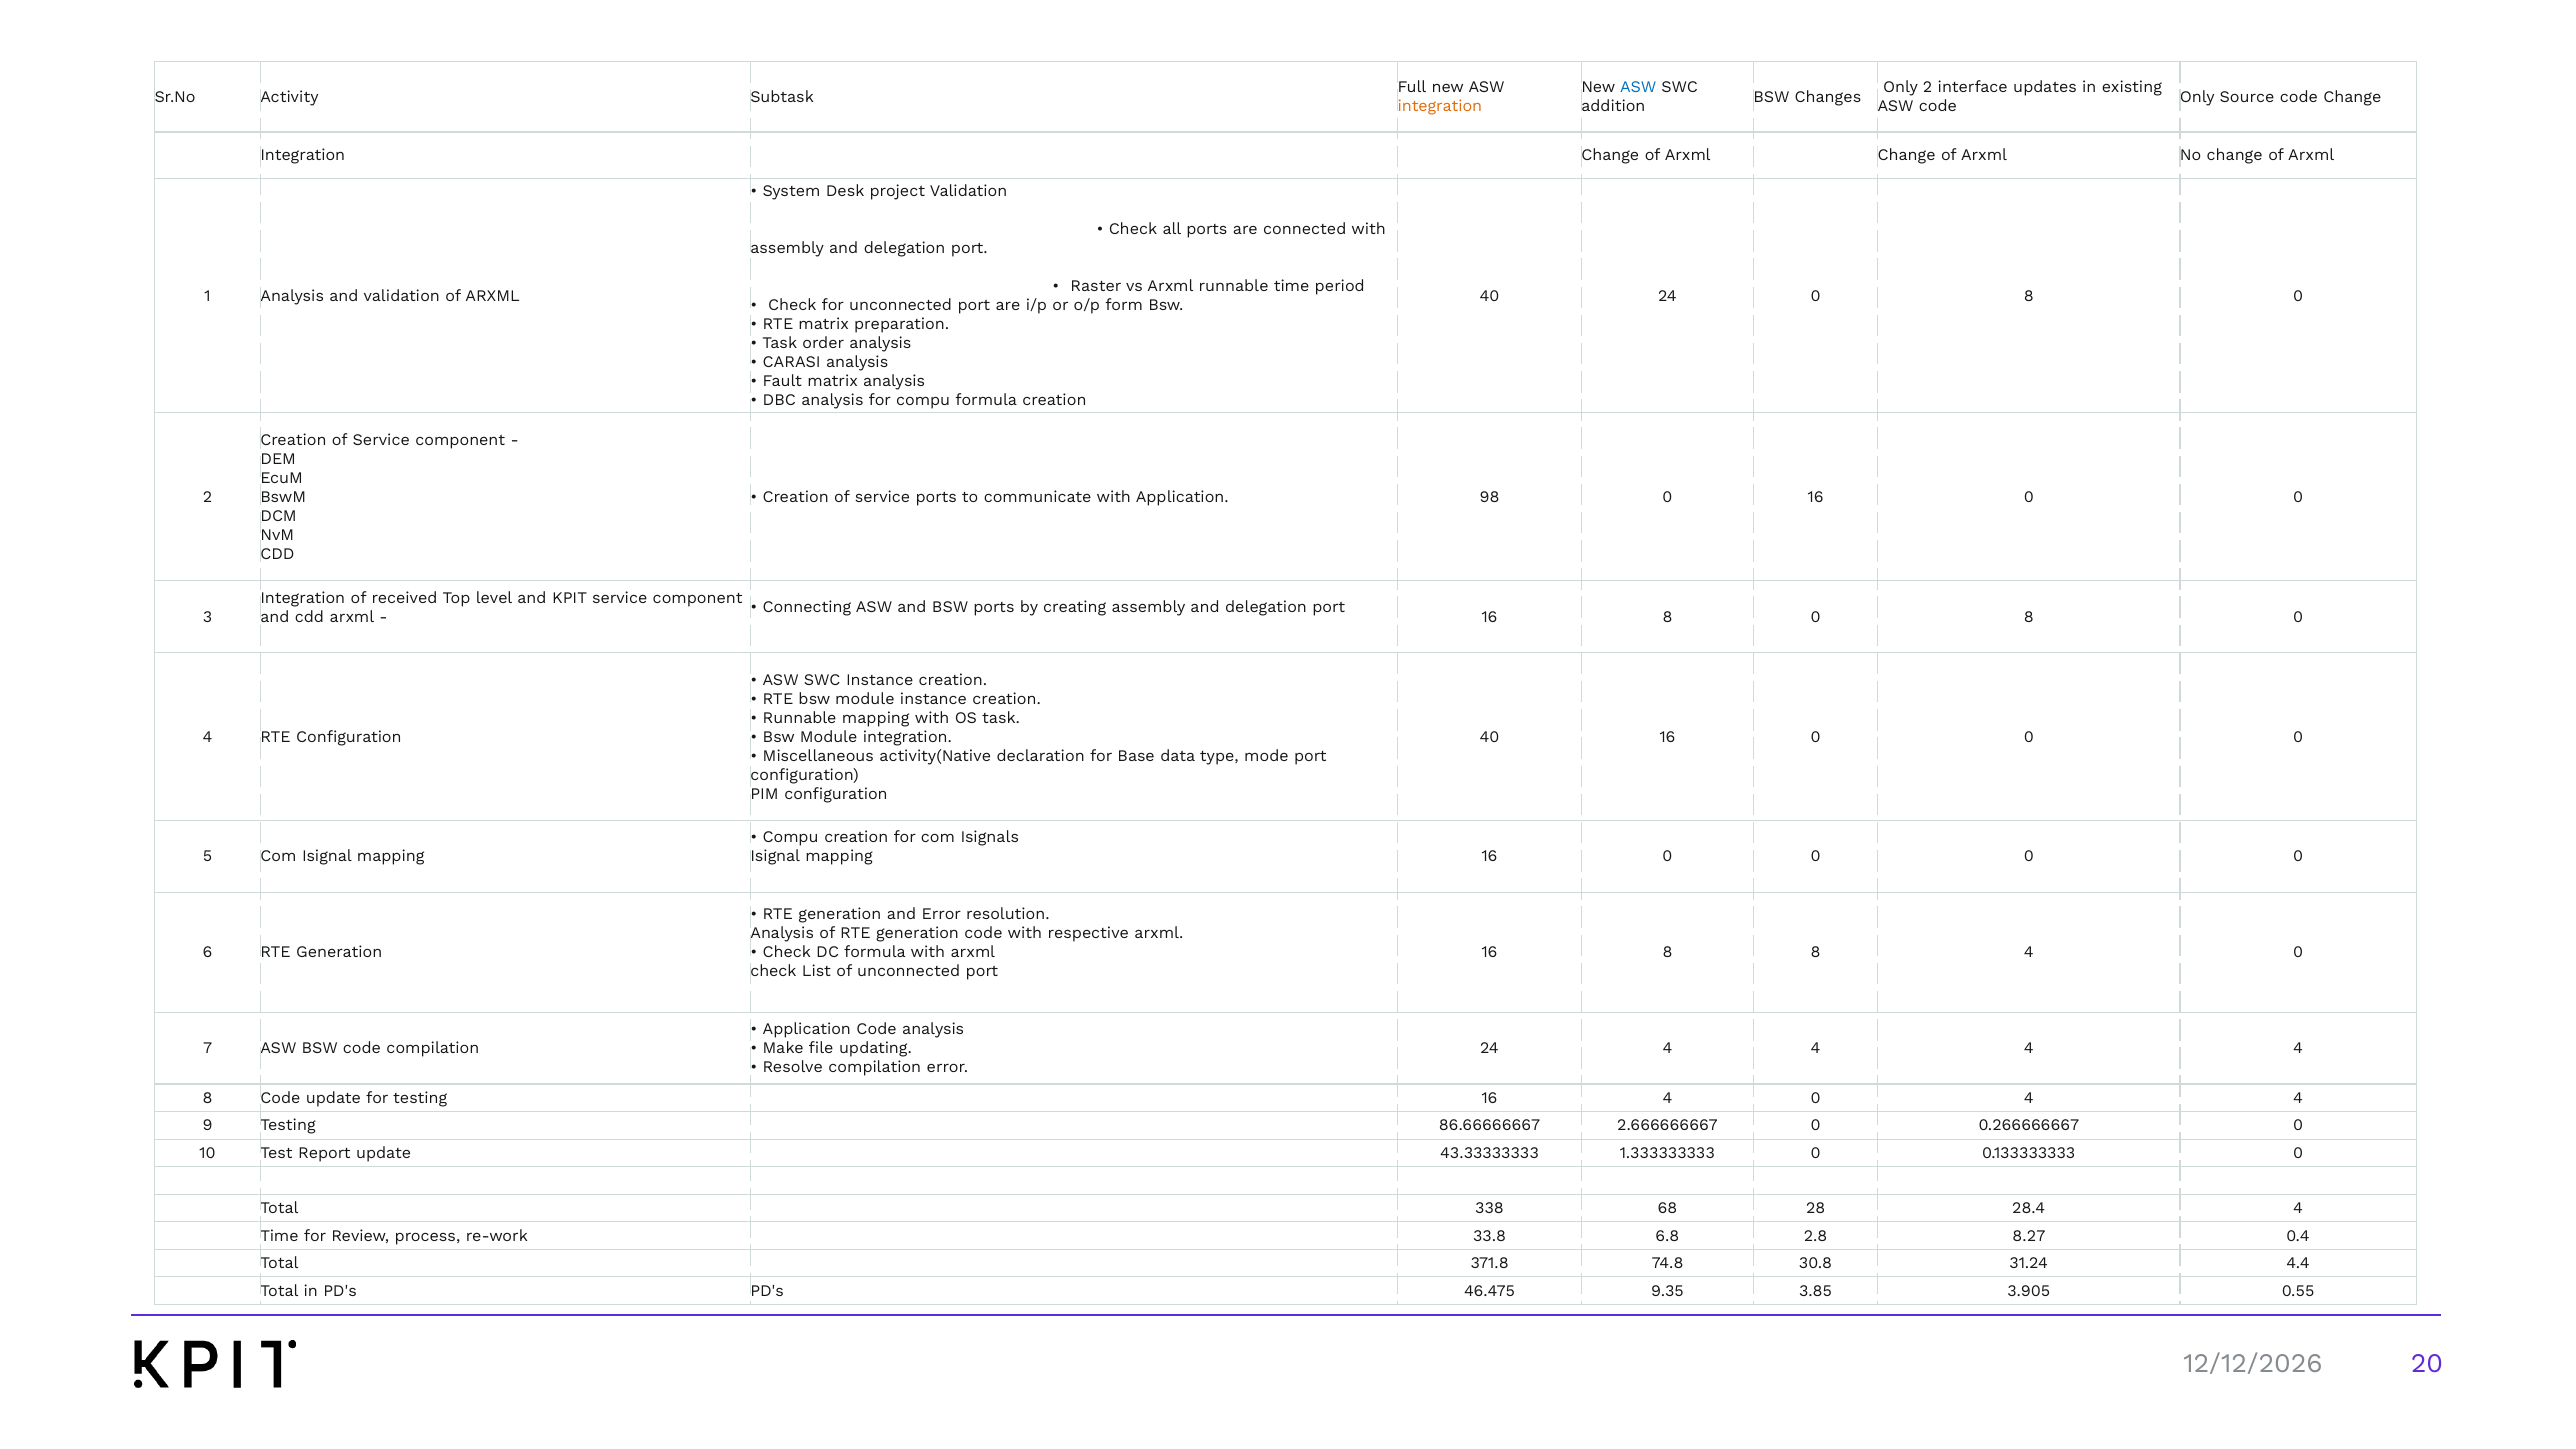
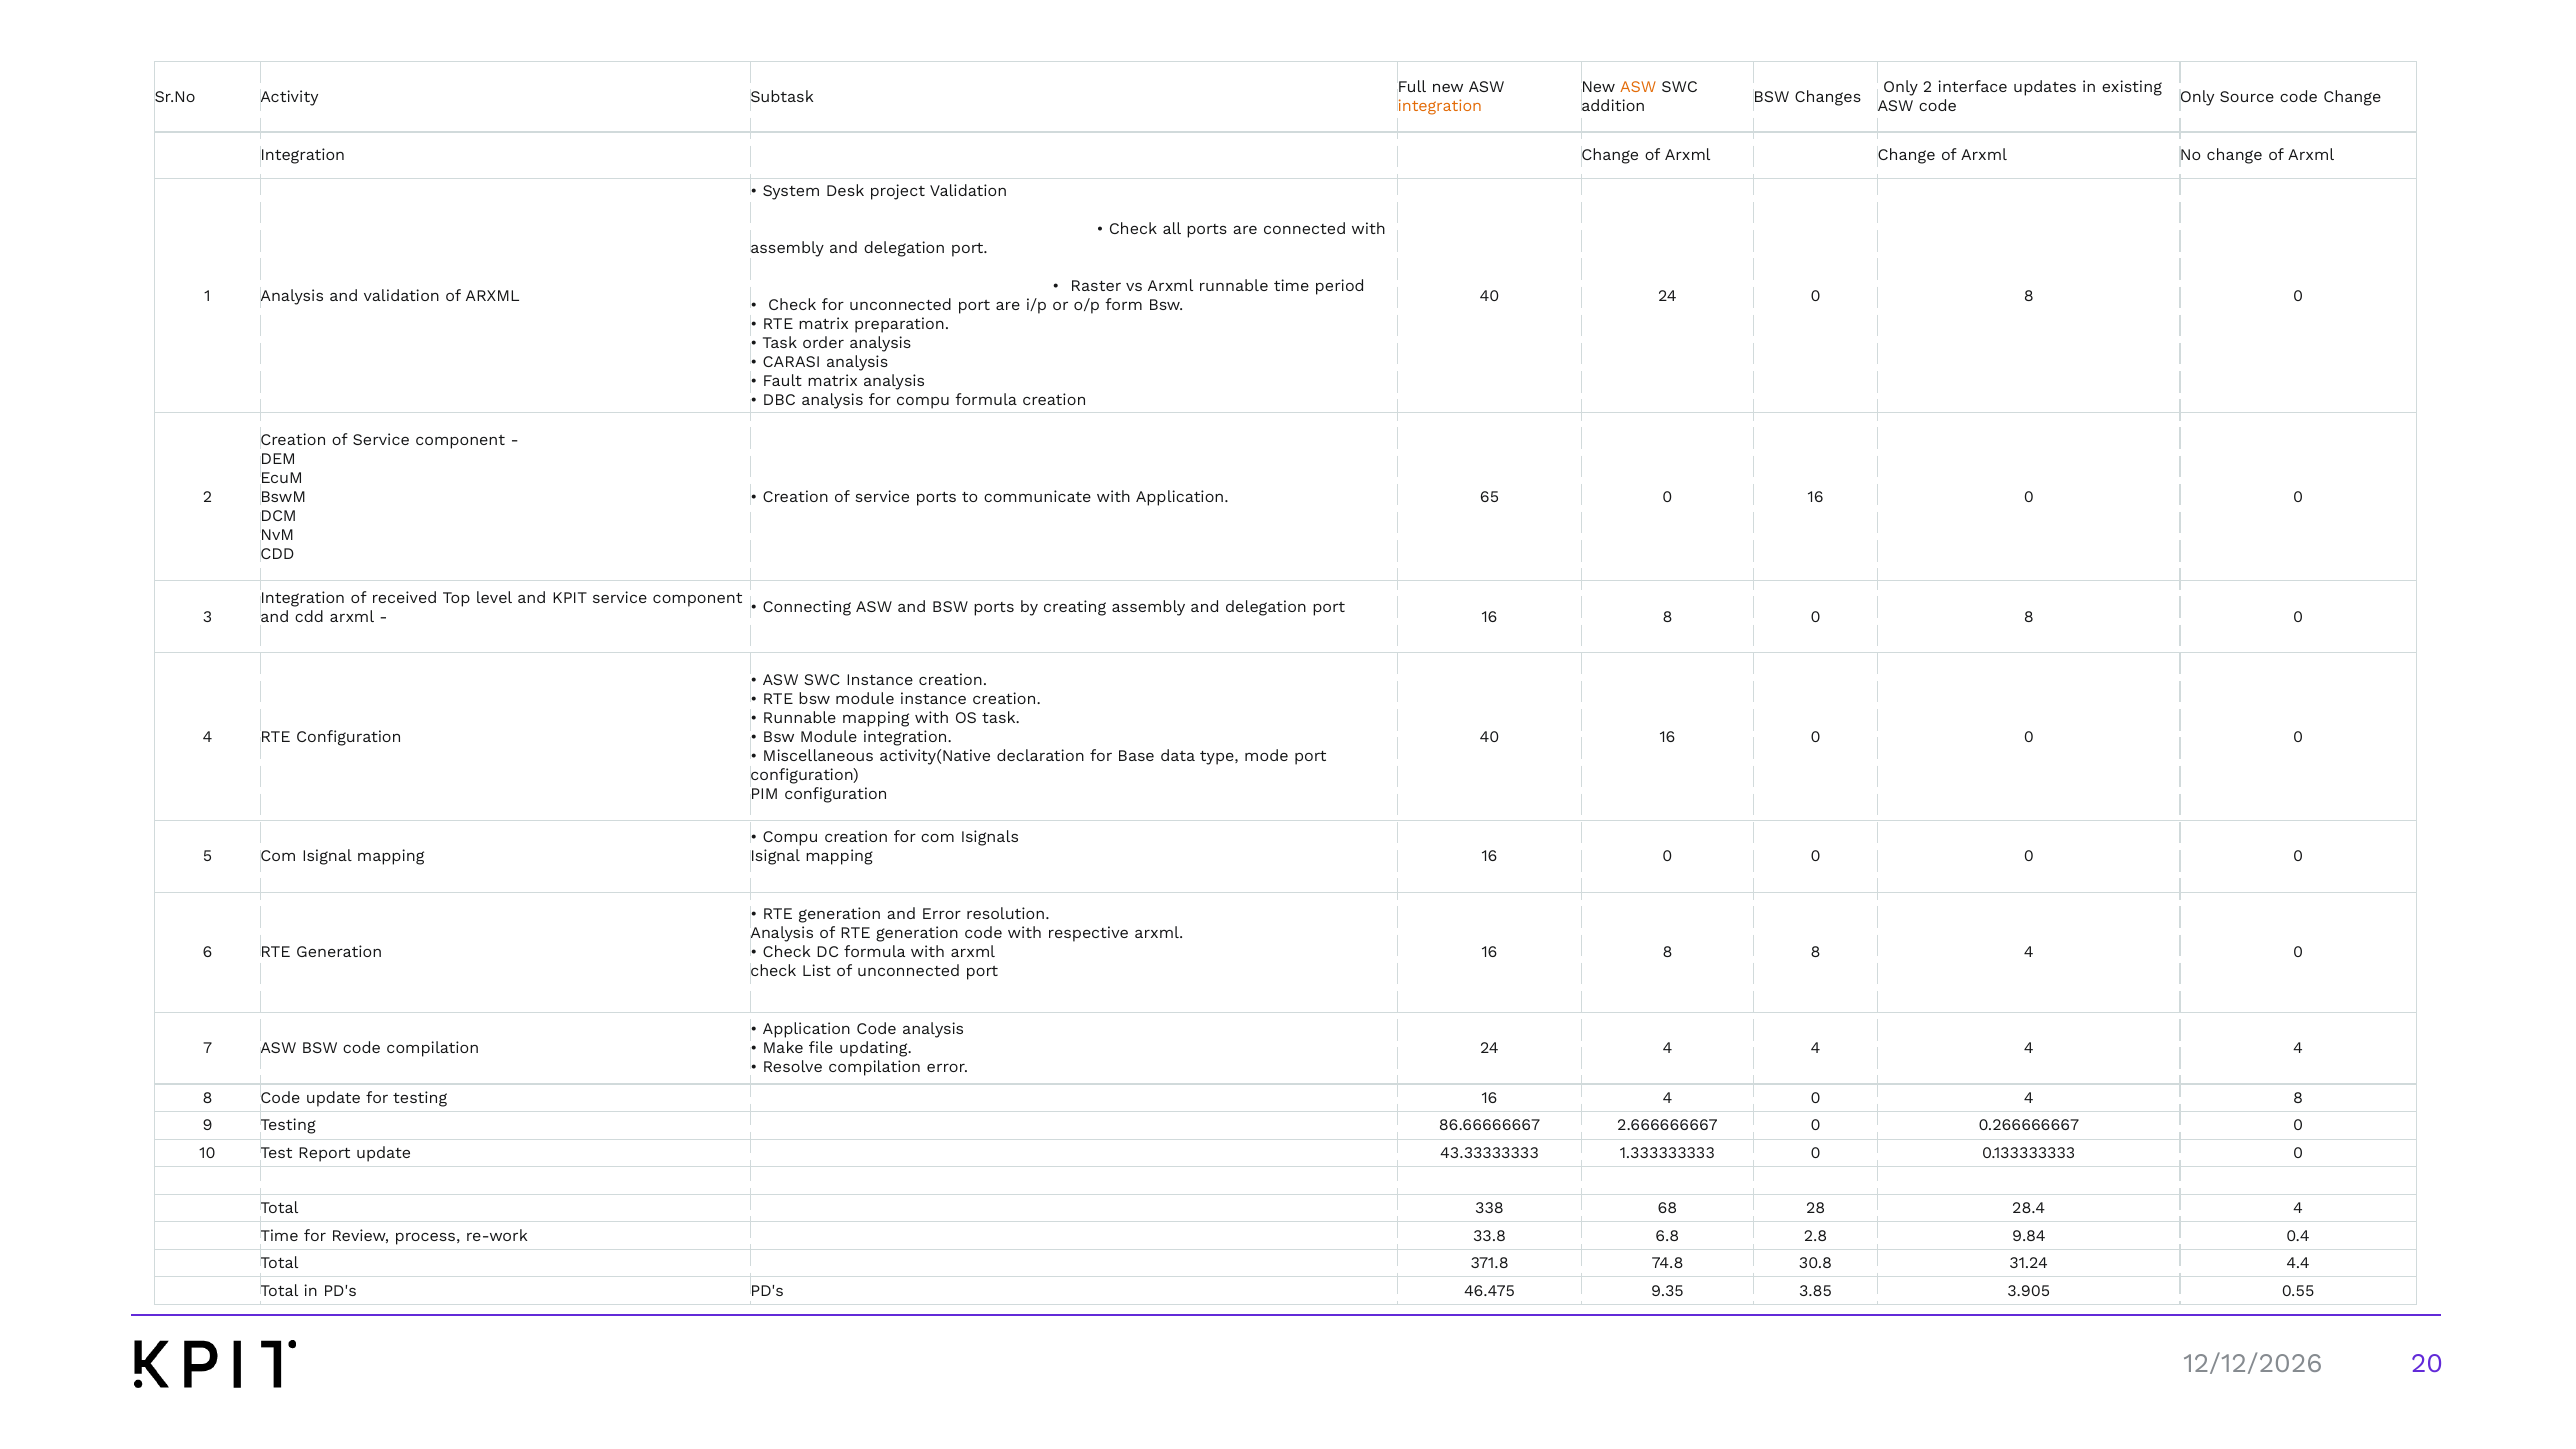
ASW colour: blue -> orange (1638, 88)
98: 98 -> 65 (1489, 497)
0 4 4: 4 -> 8 (2298, 1098)
8.27: 8.27 -> 9.84 (2029, 1236)
